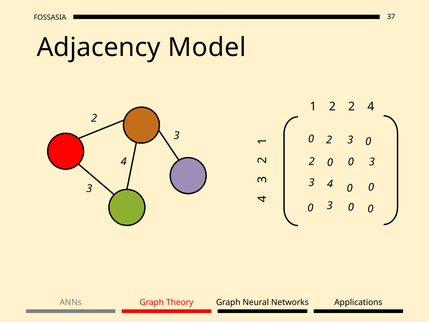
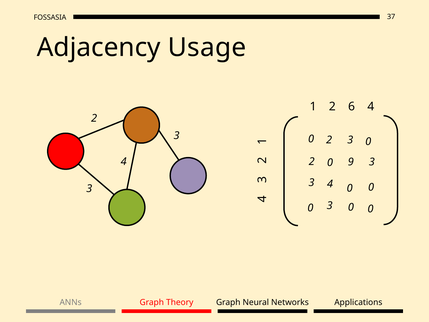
Model: Model -> Usage (207, 47)
1 2 2: 2 -> 6 (352, 106)
2 0: 0 -> 9 (351, 162)
